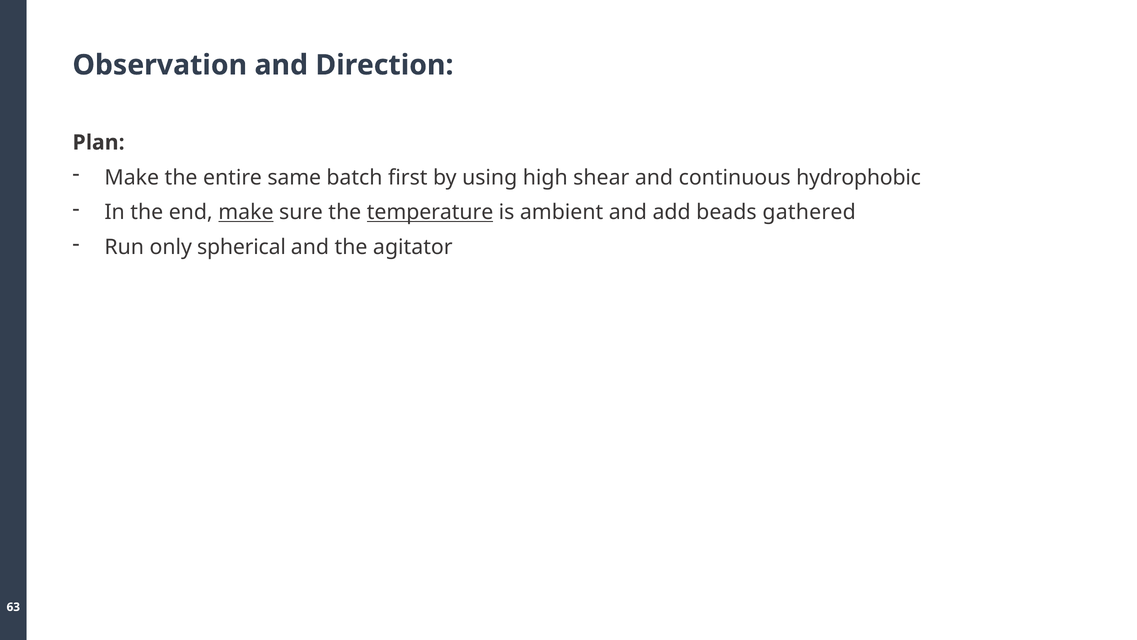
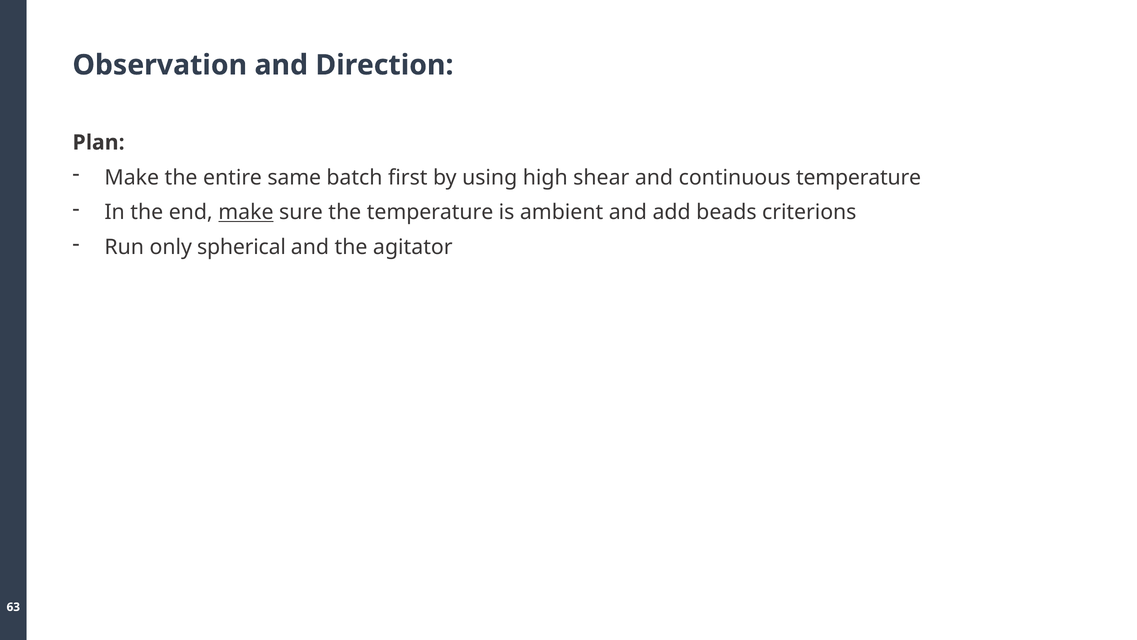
continuous hydrophobic: hydrophobic -> temperature (859, 177)
temperature underline: present -> none (430, 212)
gathered: gathered -> criterions (809, 212)
